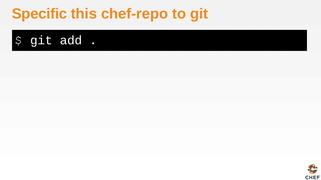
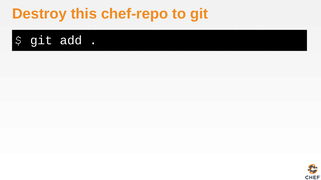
Specific: Specific -> Destroy (39, 14)
